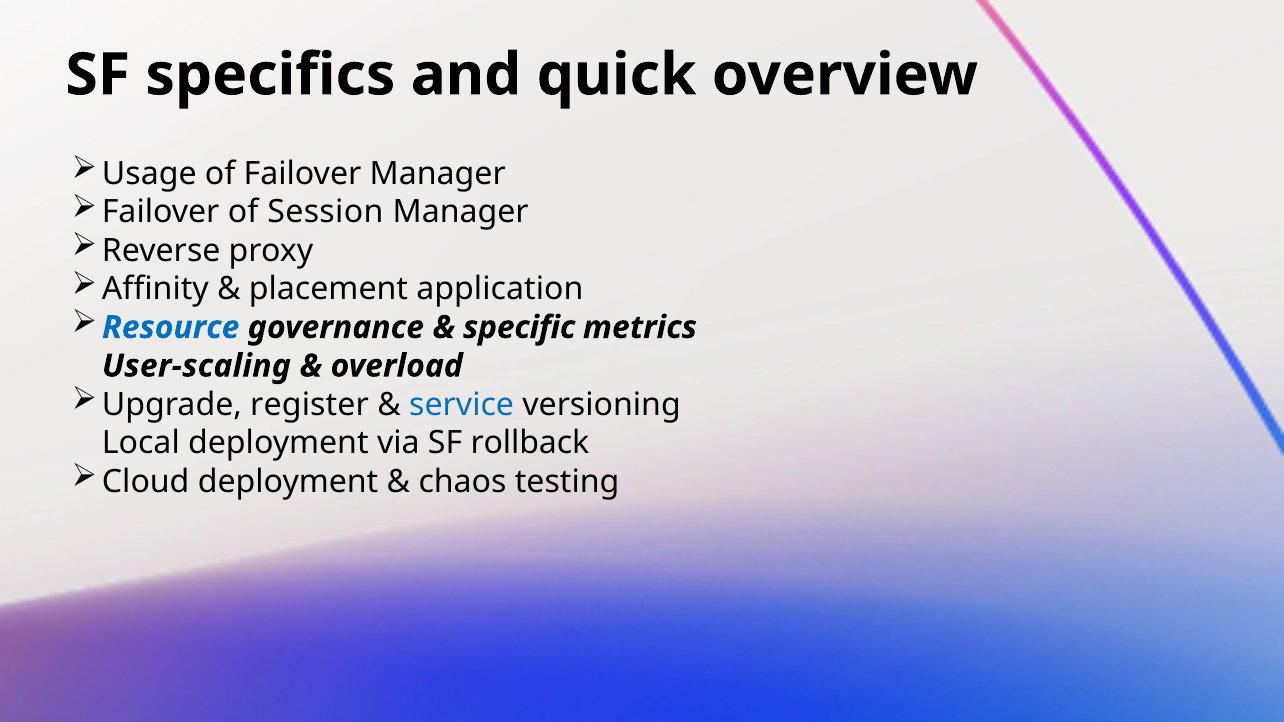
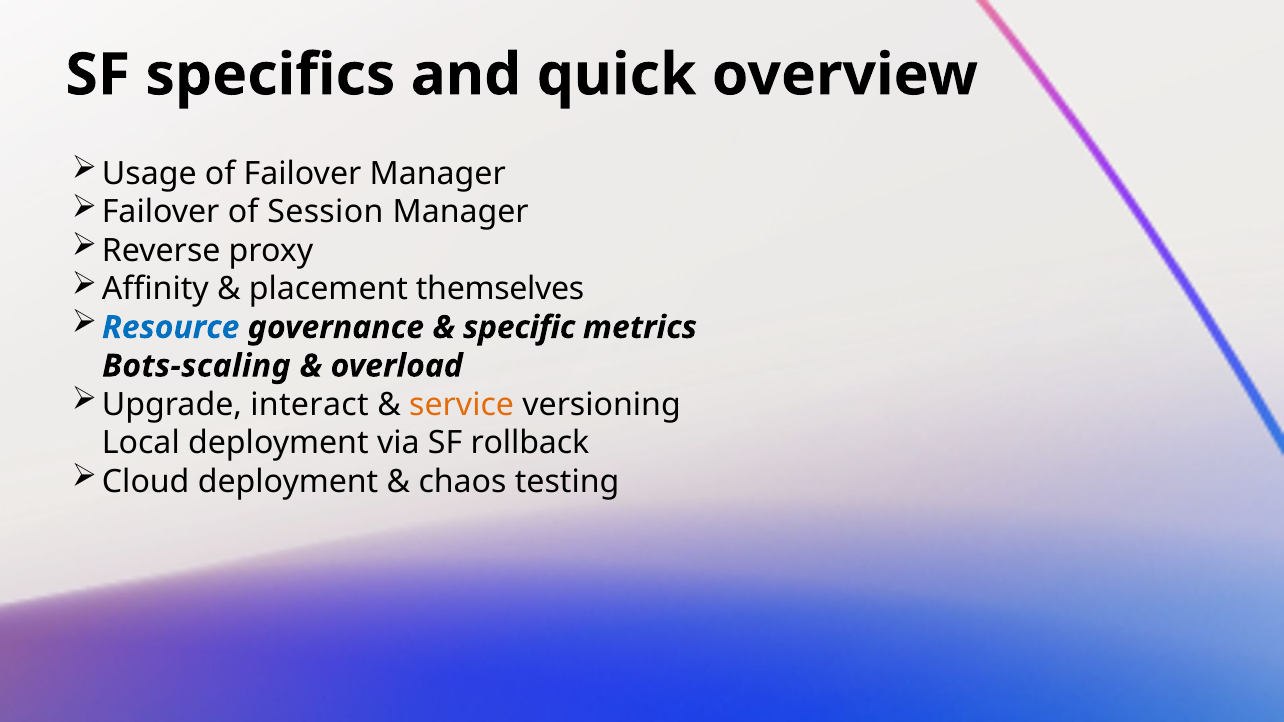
application: application -> themselves (500, 289)
User-scaling: User-scaling -> Bots-scaling (196, 366)
register: register -> interact (309, 405)
service colour: blue -> orange (462, 405)
